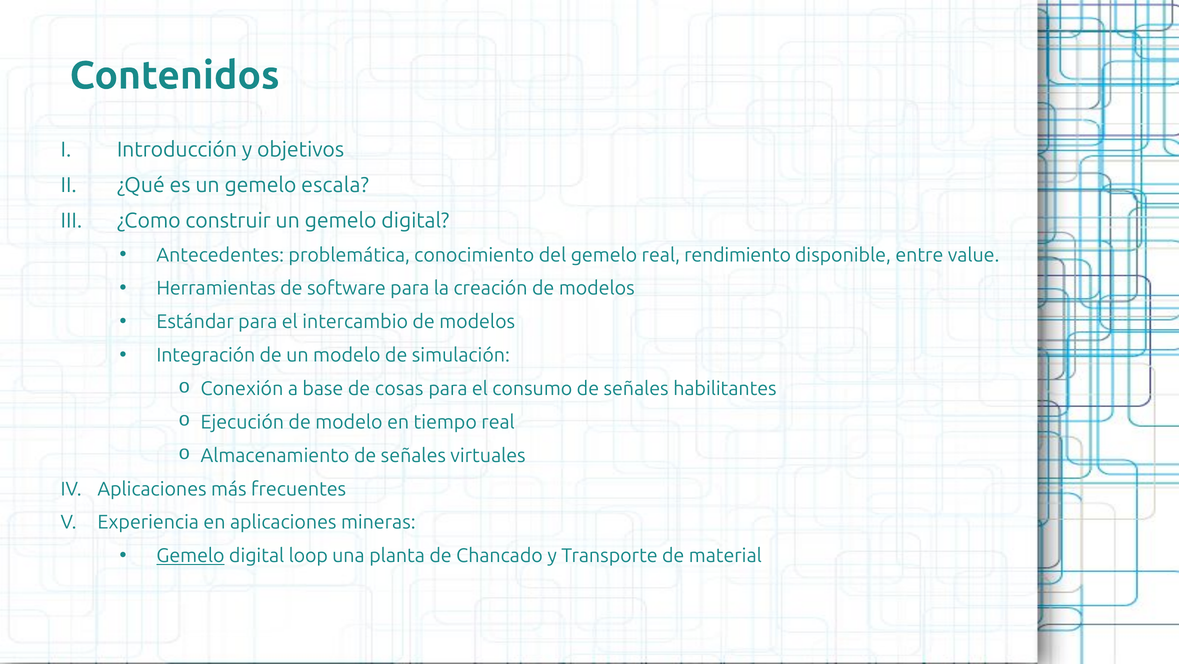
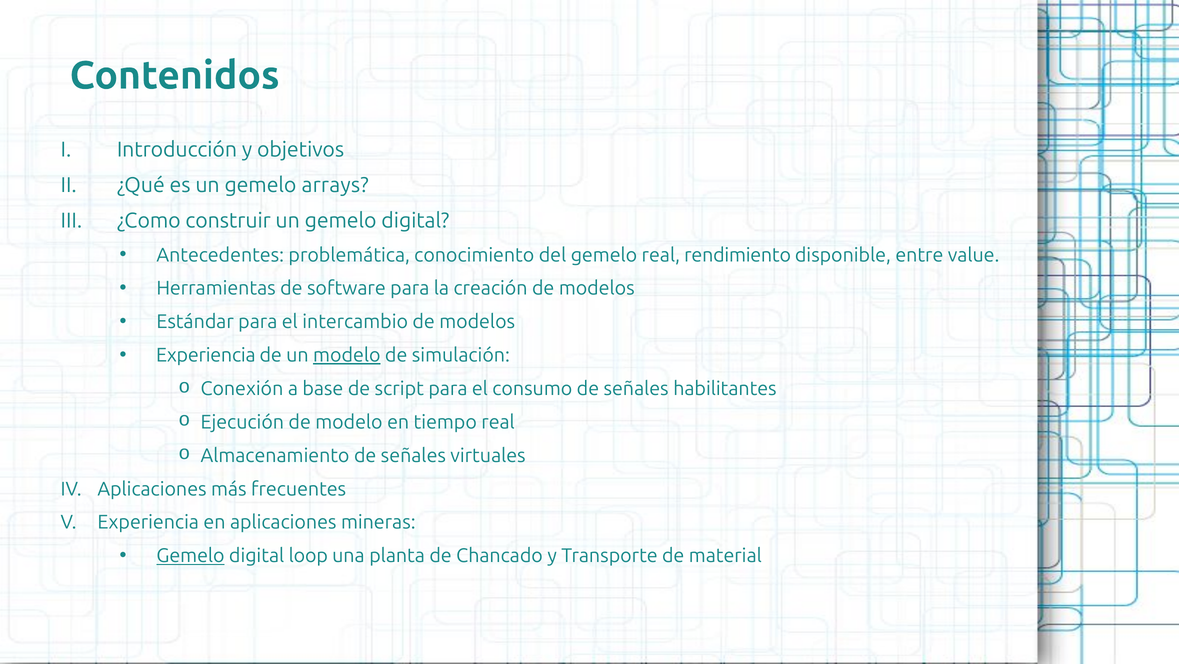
escala: escala -> arrays (335, 185)
Integración: Integración -> Experiencia (206, 355)
modelo underline: none -> present (347, 355)
cosas: cosas -> script (399, 389)
